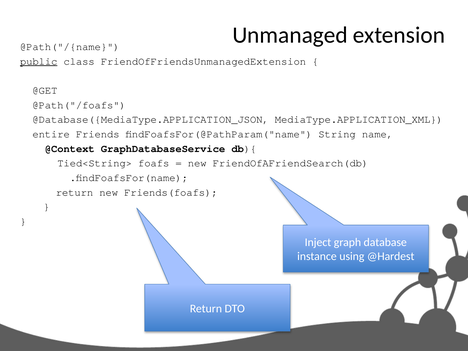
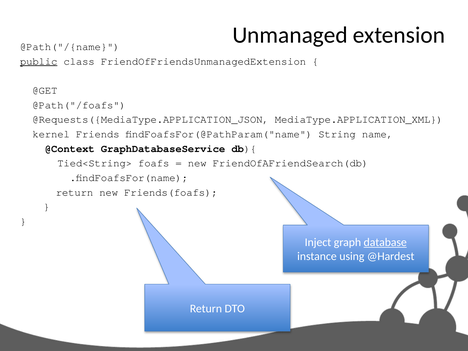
@Database({MediaType.APPLICATION_JSON: @Database({MediaType.APPLICATION_JSON -> @Requests({MediaType.APPLICATION_JSON (151, 120)
entire: entire -> kernel (51, 134)
database underline: none -> present (385, 242)
